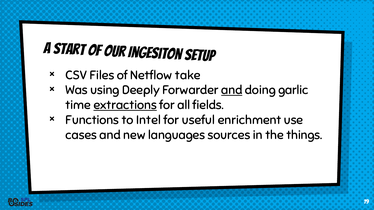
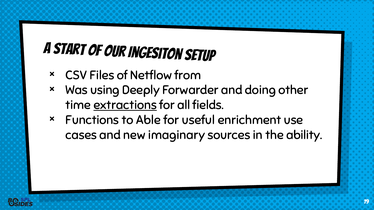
take: take -> from (188, 75)
and underline: present -> none (232, 90)
garlic: garlic -> other (293, 90)
Intel: Intel -> Able (148, 120)
languages: languages -> imaginary (177, 135)
things: things -> ability (304, 135)
